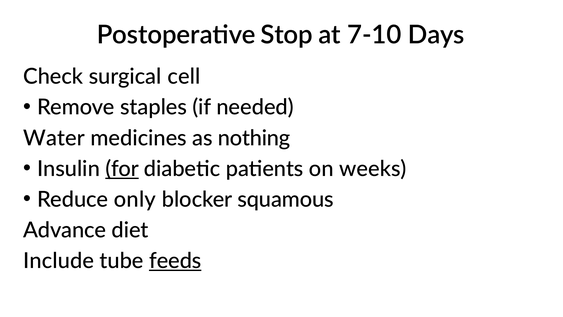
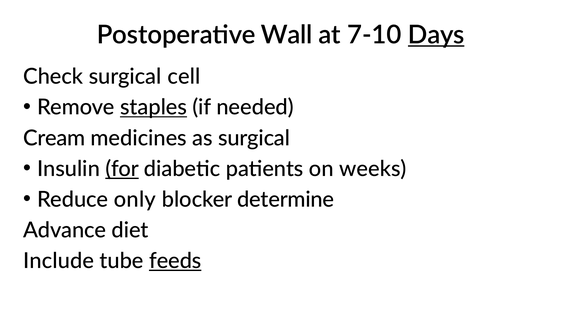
Stop: Stop -> Wall (287, 35)
Days underline: none -> present (436, 35)
staples underline: none -> present (154, 107)
Water: Water -> Cream (54, 138)
as nothing: nothing -> surgical (254, 138)
squamous: squamous -> determine (286, 199)
